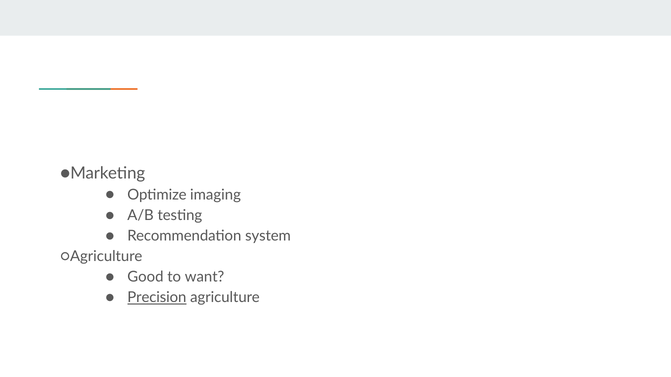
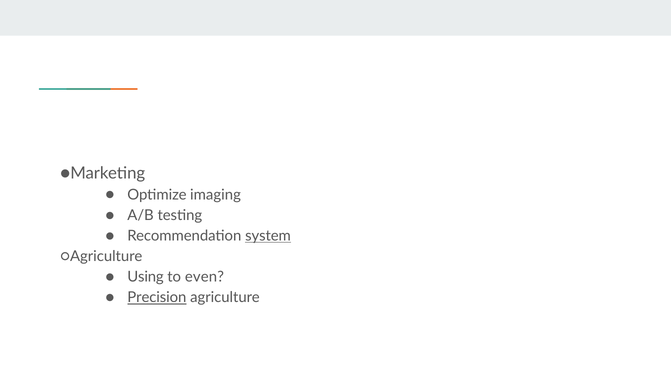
system underline: none -> present (268, 236)
Good: Good -> Using (145, 277)
want: want -> even (204, 277)
